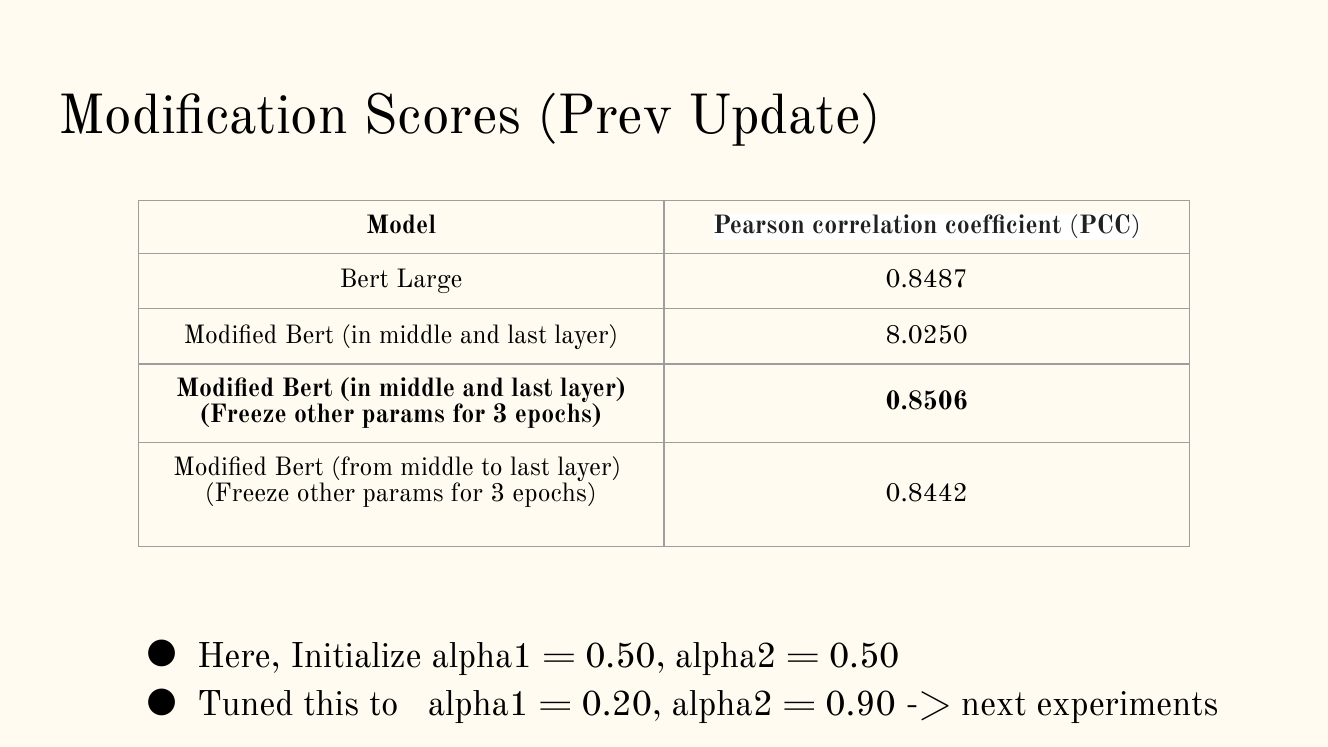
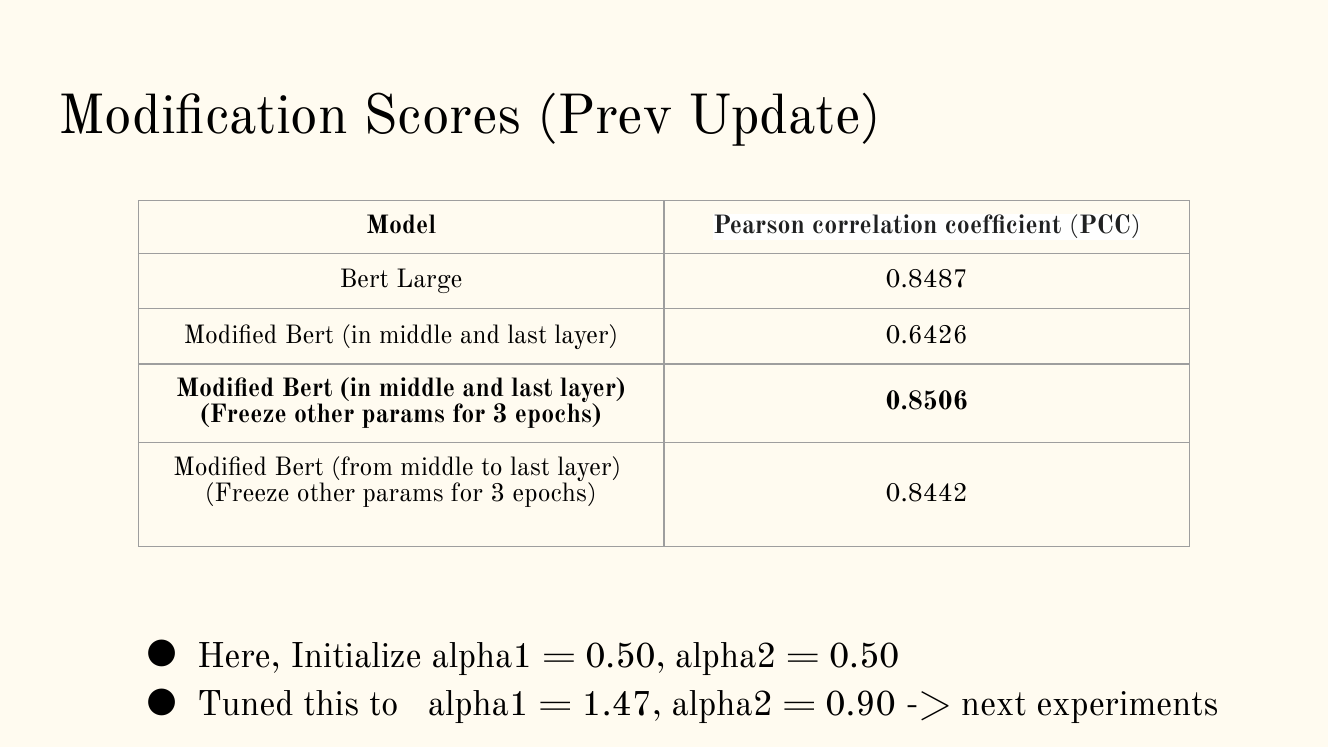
8.0250: 8.0250 -> 0.6426 (927, 335)
0.20: 0.20 -> 1.47 (622, 704)
